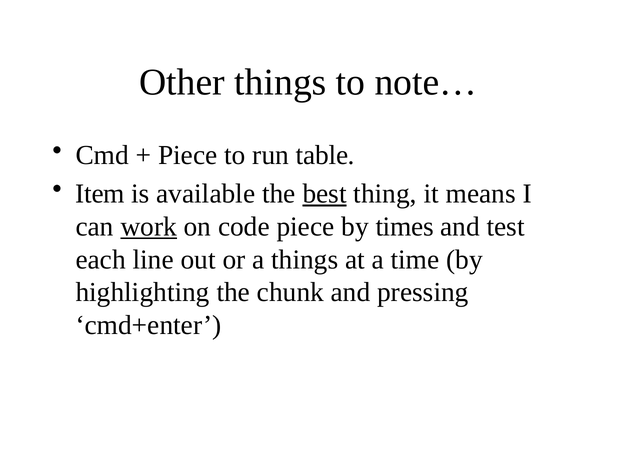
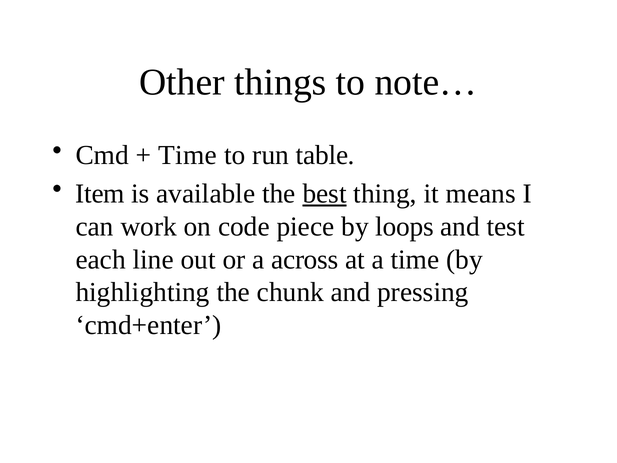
Piece: Piece -> Time (188, 155)
work underline: present -> none (149, 226)
times: times -> loops (405, 226)
a things: things -> across (305, 259)
